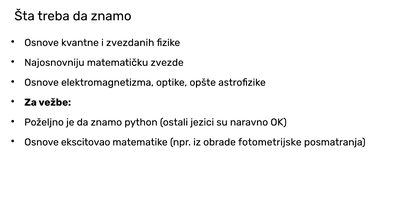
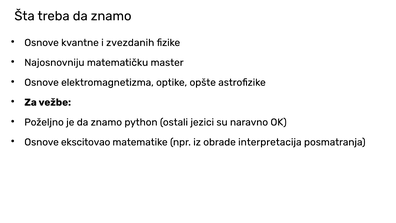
zvezde: zvezde -> master (167, 62)
fotometrijske: fotometrijske -> interpretacija (270, 142)
